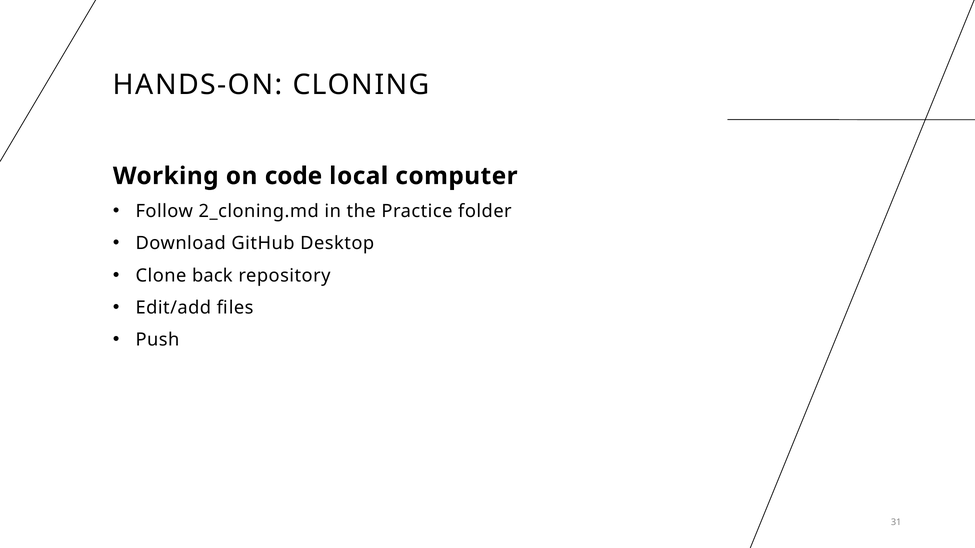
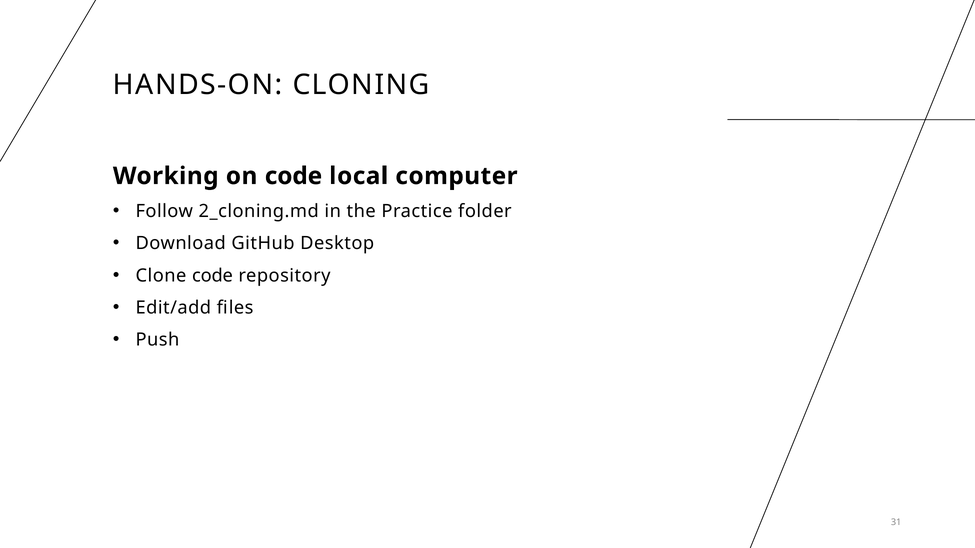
Clone back: back -> code (212, 276)
